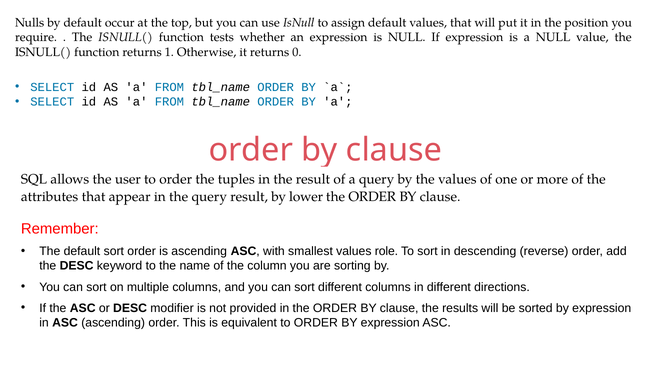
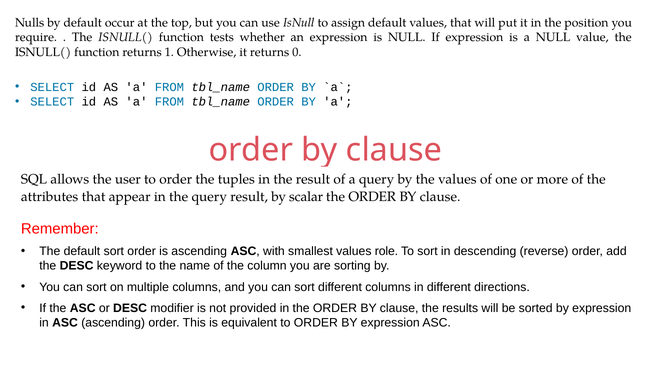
lower: lower -> scalar (306, 197)
